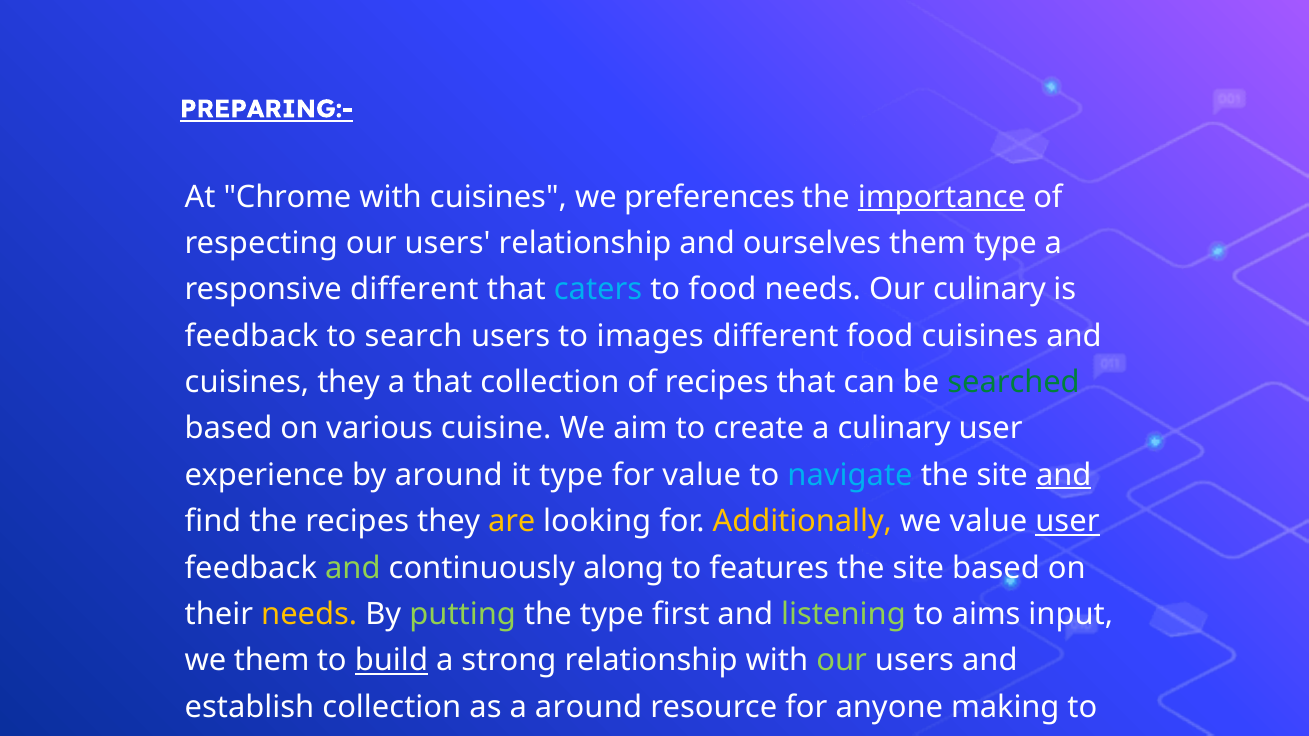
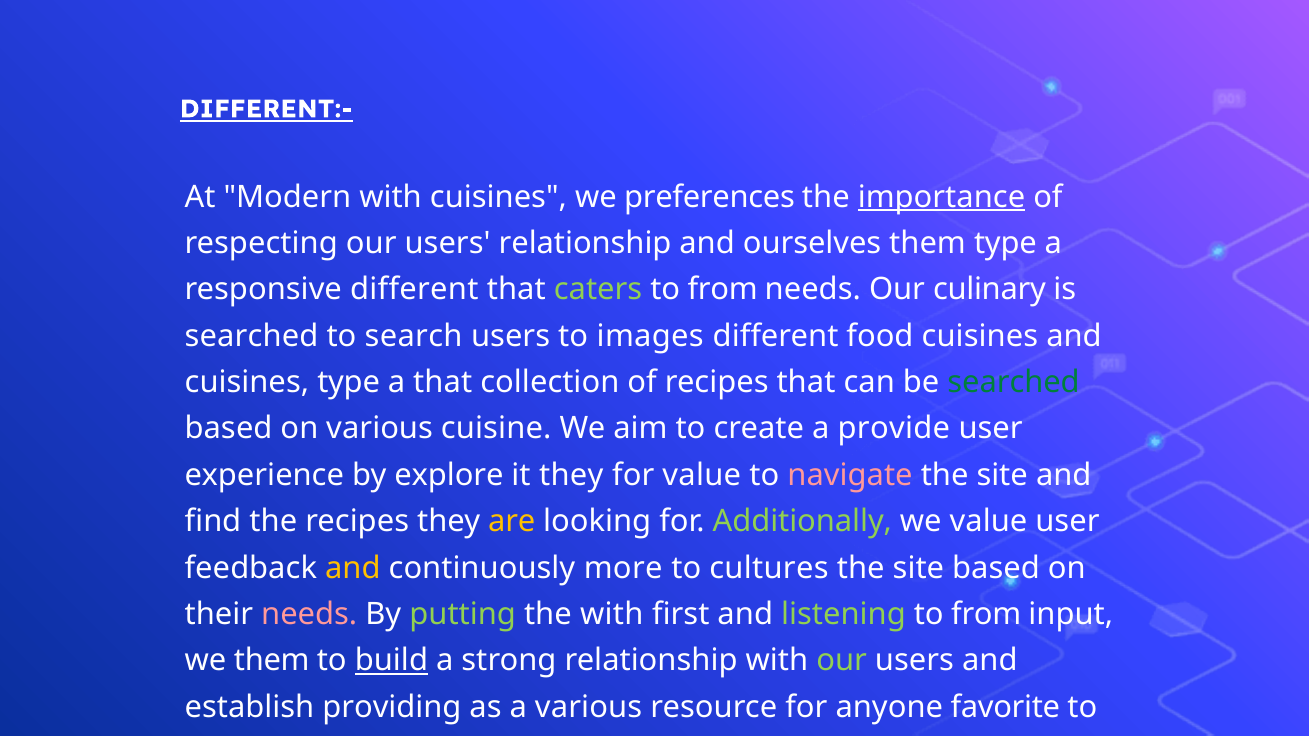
PREPARING:-: PREPARING:- -> DIFFERENT:- (266, 109)
Chrome: Chrome -> Modern (287, 197)
caters colour: light blue -> light green (598, 290)
food: food -> from (723, 290)
feedback: feedback -> searched (252, 336)
cuisines they: they -> type (349, 383)
a culinary: culinary -> provide (894, 429)
by around: around -> explore (449, 475)
it type: type -> they (571, 475)
navigate colour: light blue -> pink (850, 475)
and underline: present -> none (1064, 475)
Additionally colour: yellow -> light green (802, 522)
user underline: present -> none (1067, 522)
and colour: light green -> yellow (353, 568)
along: along -> more (623, 568)
features: features -> cultures (769, 568)
needs colour: yellow -> pink (309, 614)
the type: type -> with (612, 614)
aims: aims -> from (986, 614)
establish collection: collection -> providing (392, 707)
a around: around -> various (589, 707)
making: making -> favorite (1005, 707)
